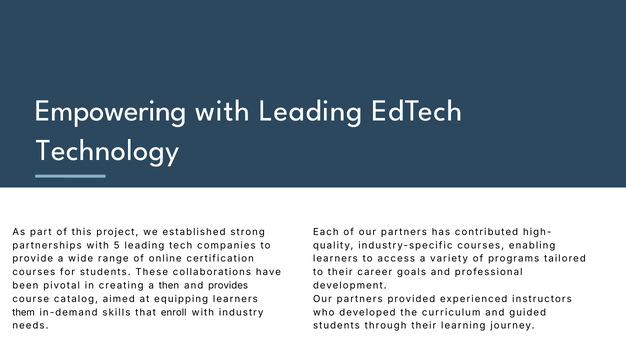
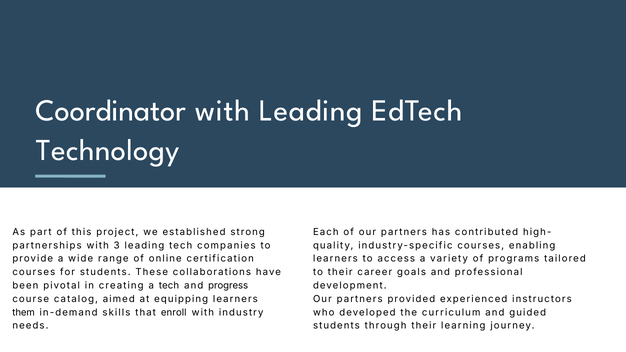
Empowering: Empowering -> Coordinator (111, 110)
5: 5 -> 3 (117, 245)
a then: then -> tech (169, 286)
provides: provides -> progress (228, 286)
